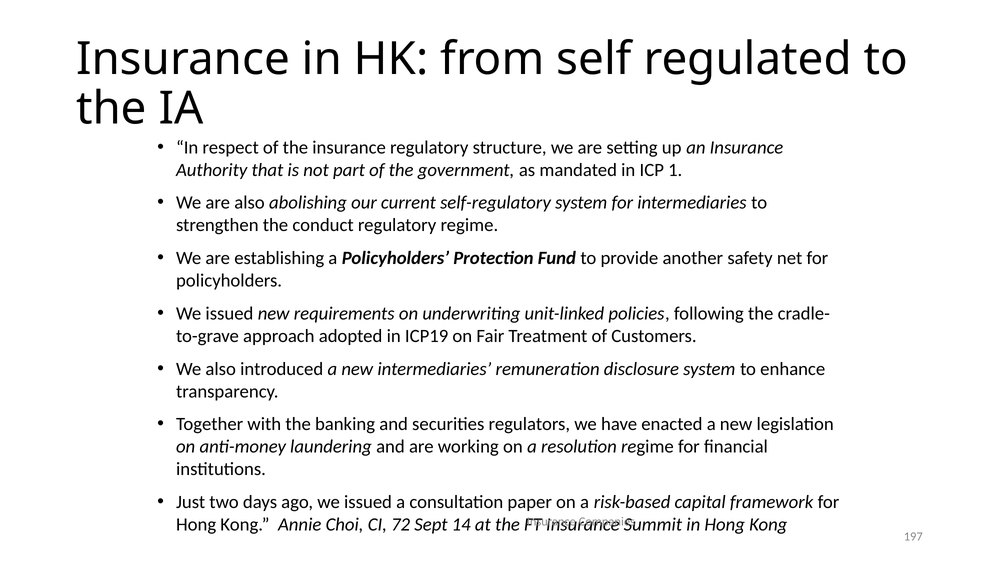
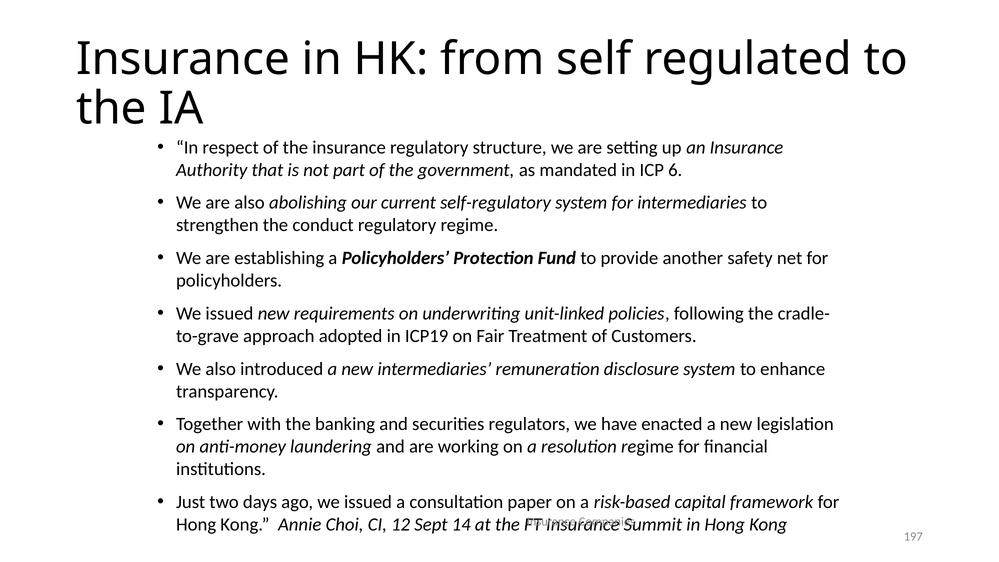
1: 1 -> 6 (675, 170)
72: 72 -> 12 (401, 525)
